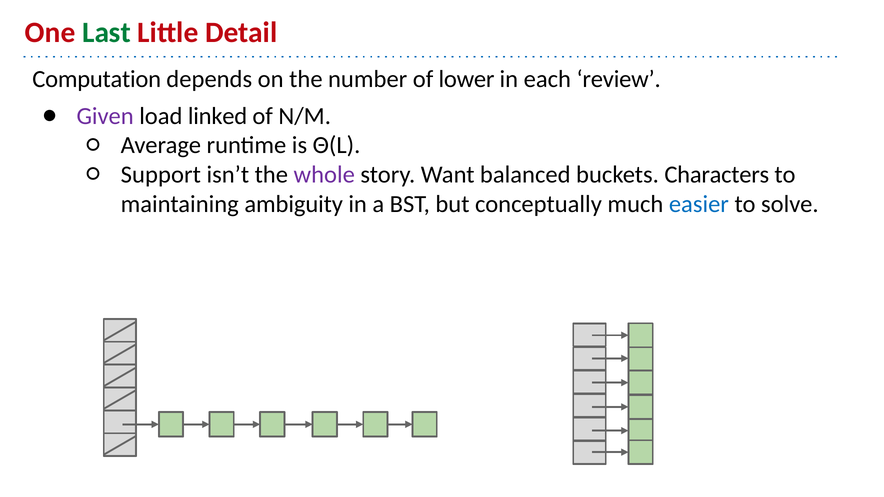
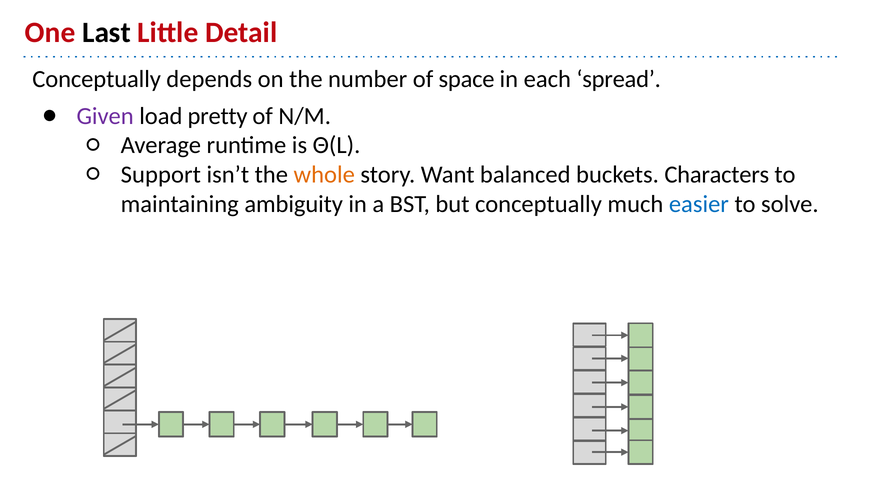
Last colour: green -> black (107, 32)
Computation: Computation -> Conceptually (97, 79)
lower: lower -> space (467, 79)
review: review -> spread (619, 79)
linked: linked -> pretty (218, 116)
whole colour: purple -> orange (324, 175)
